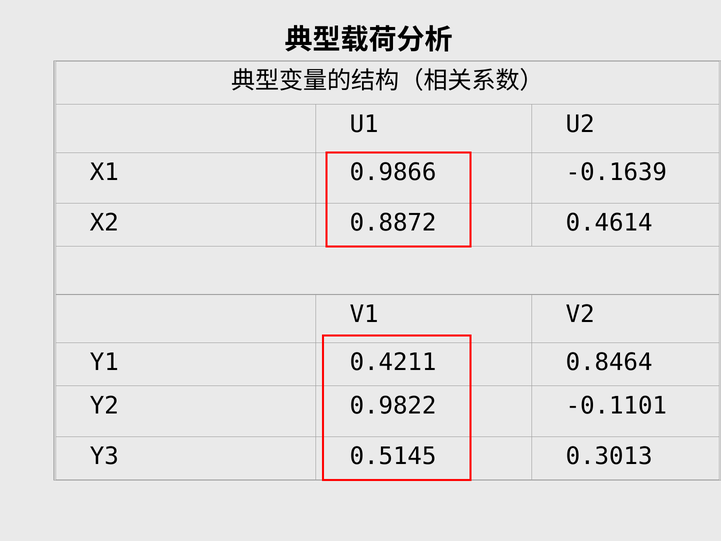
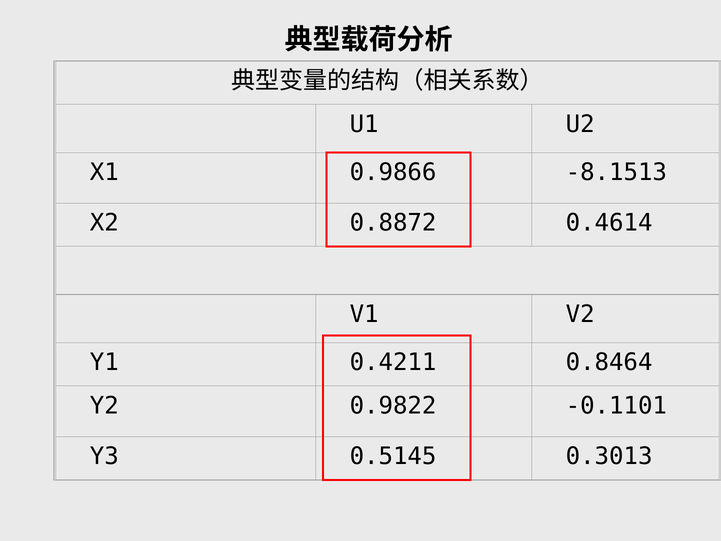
-0.1639: -0.1639 -> -8.1513 (616, 172)
